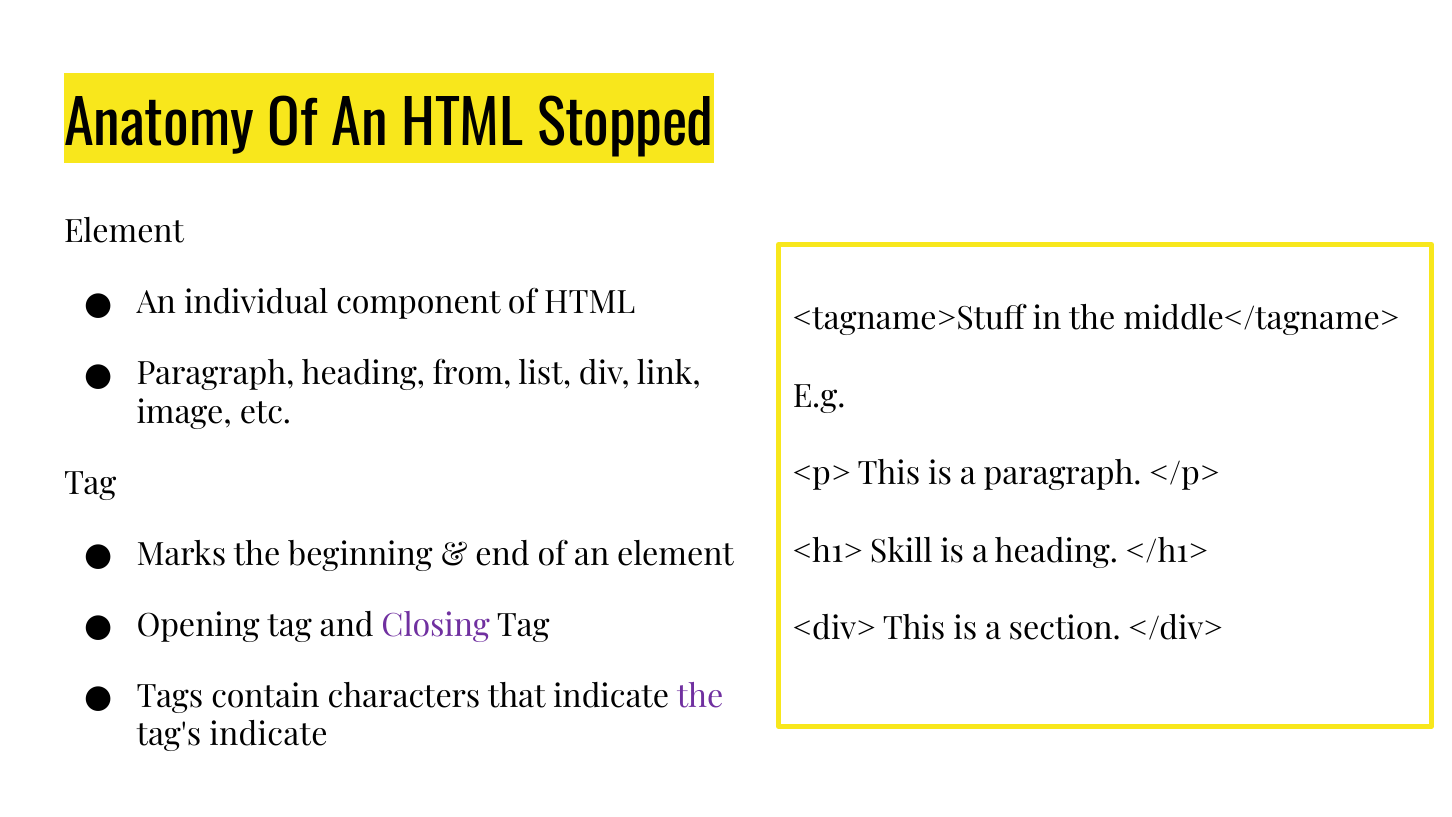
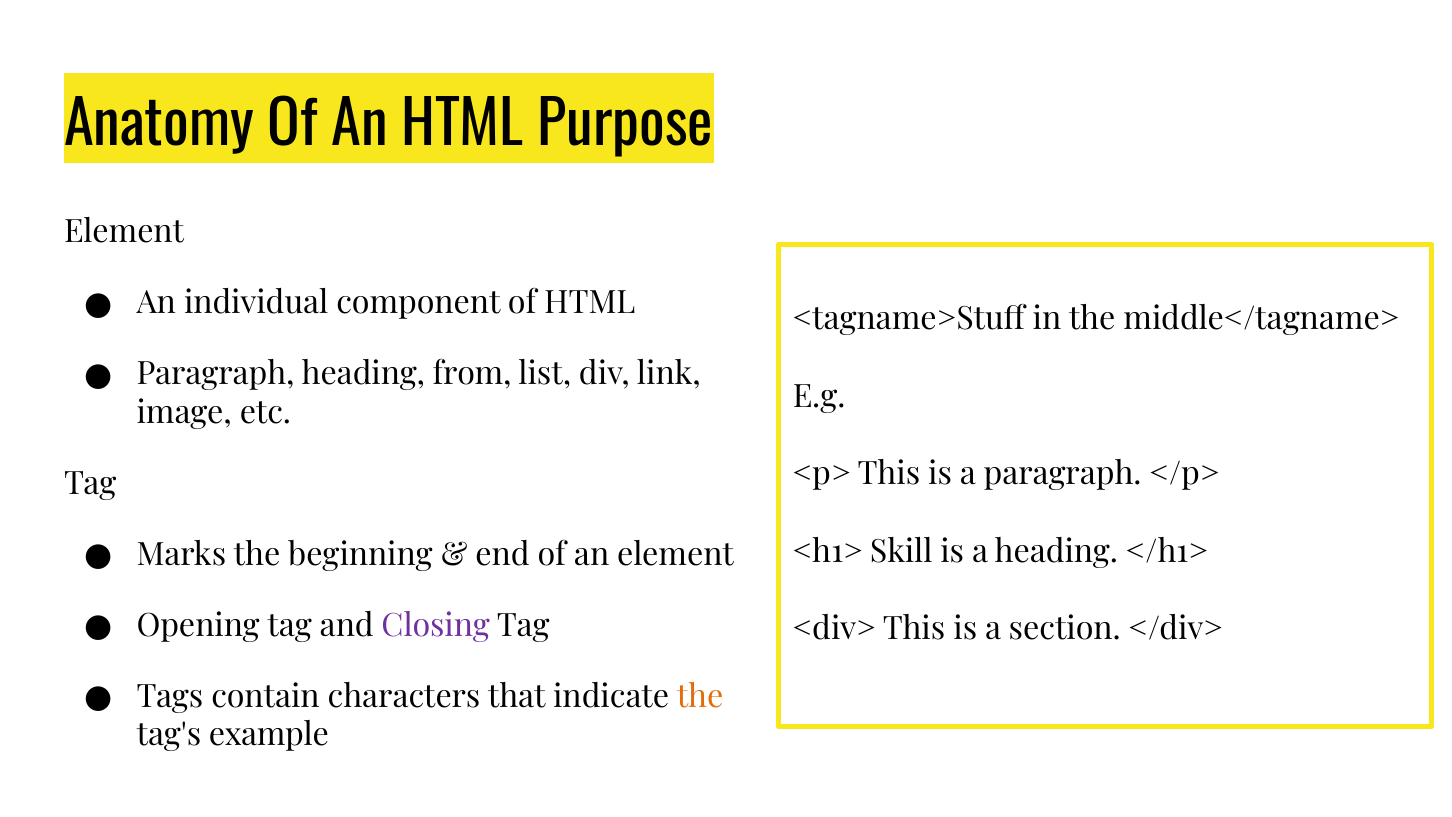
Stopped: Stopped -> Purpose (625, 126)
the colour: purple -> orange (700, 696)
tag's indicate: indicate -> example (269, 735)
